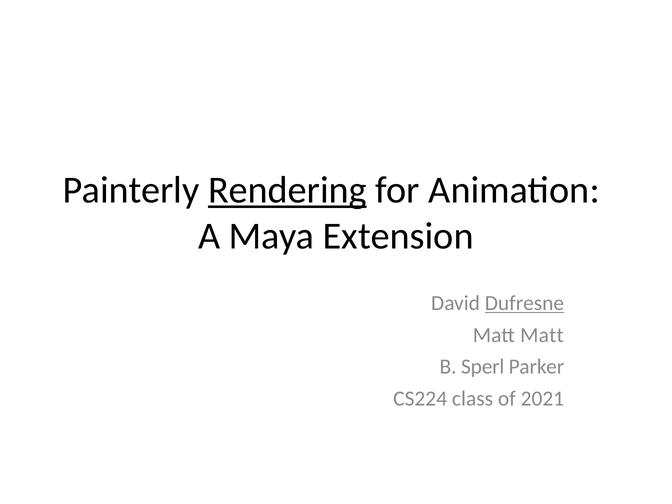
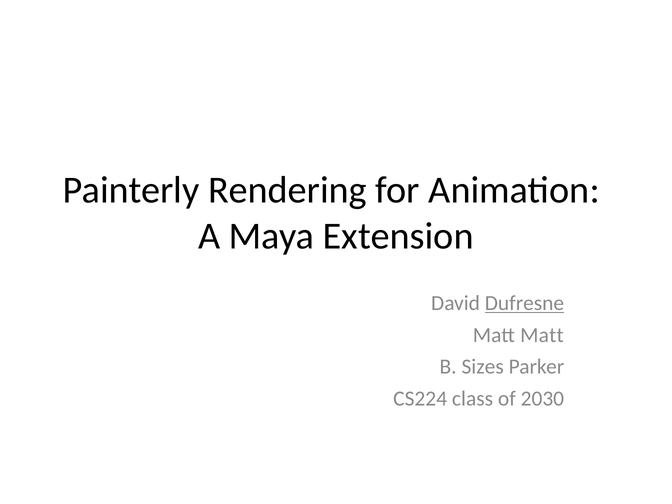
Rendering underline: present -> none (287, 190)
Sperl: Sperl -> Sizes (483, 367)
2021: 2021 -> 2030 (542, 399)
